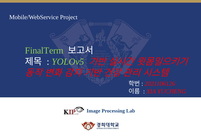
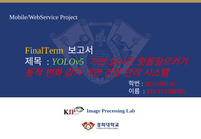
FinalTerm colour: light green -> yellow (44, 51)
